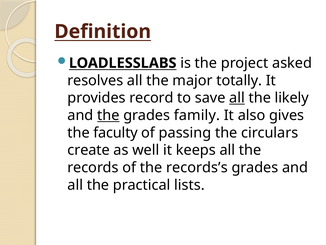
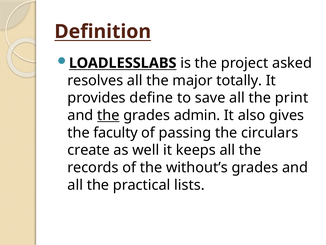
record: record -> define (151, 98)
all underline: present -> none (237, 98)
likely: likely -> print (292, 98)
family: family -> admin (197, 115)
records’s: records’s -> without’s (197, 167)
